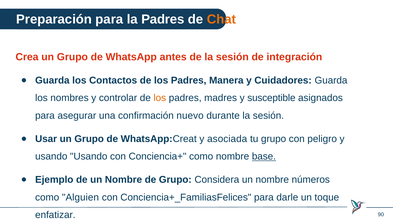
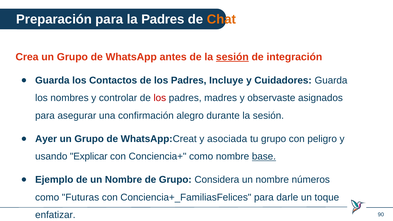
sesión underline: none -> present (232, 57)
Manera: Manera -> Incluye (226, 80)
los colour: orange -> red (160, 98)
susceptible: susceptible -> observaste (271, 98)
nuevo: nuevo -> alegro (190, 116)
Usar: Usar -> Ayer (46, 139)
usando Usando: Usando -> Explicar (89, 157)
Alguien: Alguien -> Futuras (81, 197)
